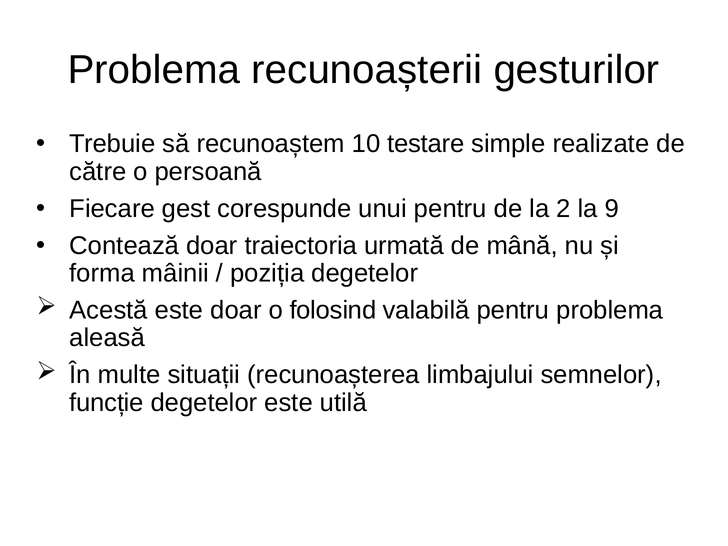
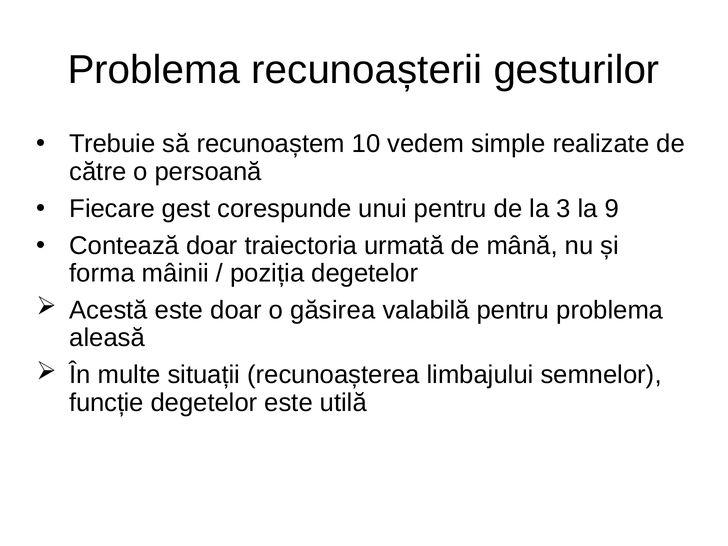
testare: testare -> vedem (426, 144)
2: 2 -> 3 (564, 209)
folosind: folosind -> găsirea (333, 310)
